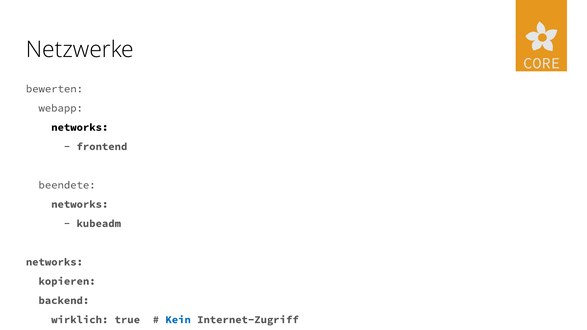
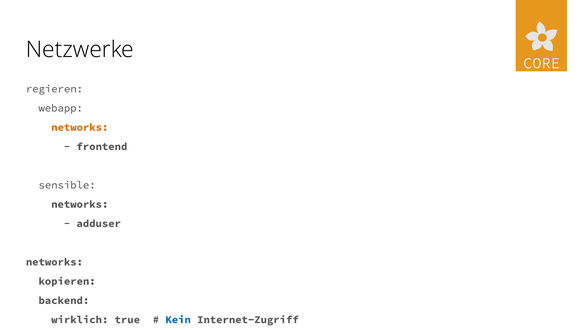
bewerten: bewerten -> regieren (54, 89)
networks colour: black -> orange (80, 127)
beendete: beendete -> sensible (67, 185)
kubeadm: kubeadm -> adduser (99, 224)
